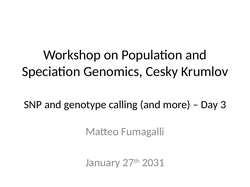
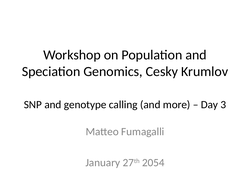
2031: 2031 -> 2054 (153, 163)
